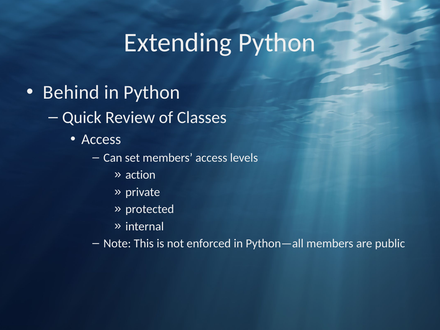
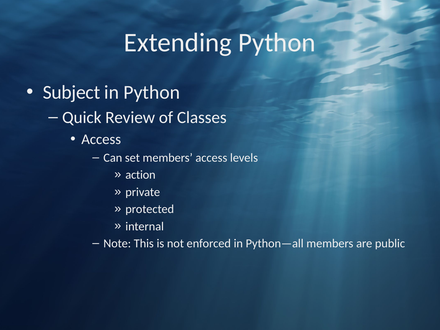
Behind: Behind -> Subject (71, 92)
